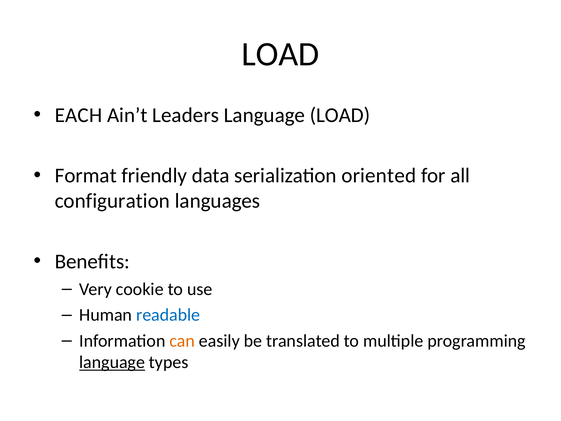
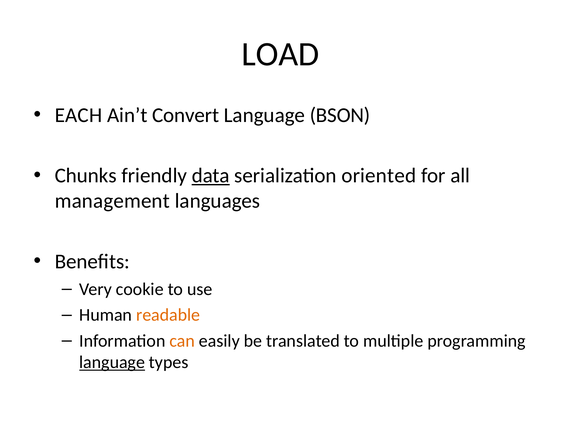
Leaders: Leaders -> Convert (186, 115)
Language LOAD: LOAD -> BSON (340, 115)
Format: Format -> Chunks (86, 176)
data underline: none -> present (211, 176)
configuration: configuration -> management (112, 201)
readable colour: blue -> orange (168, 315)
